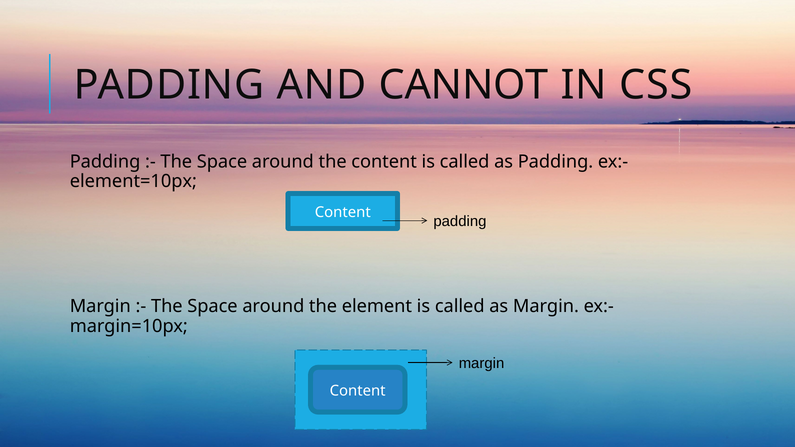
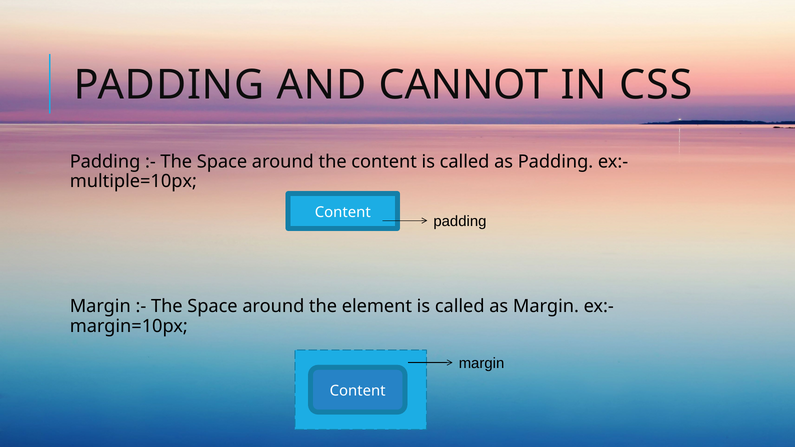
element=10px: element=10px -> multiple=10px (133, 181)
